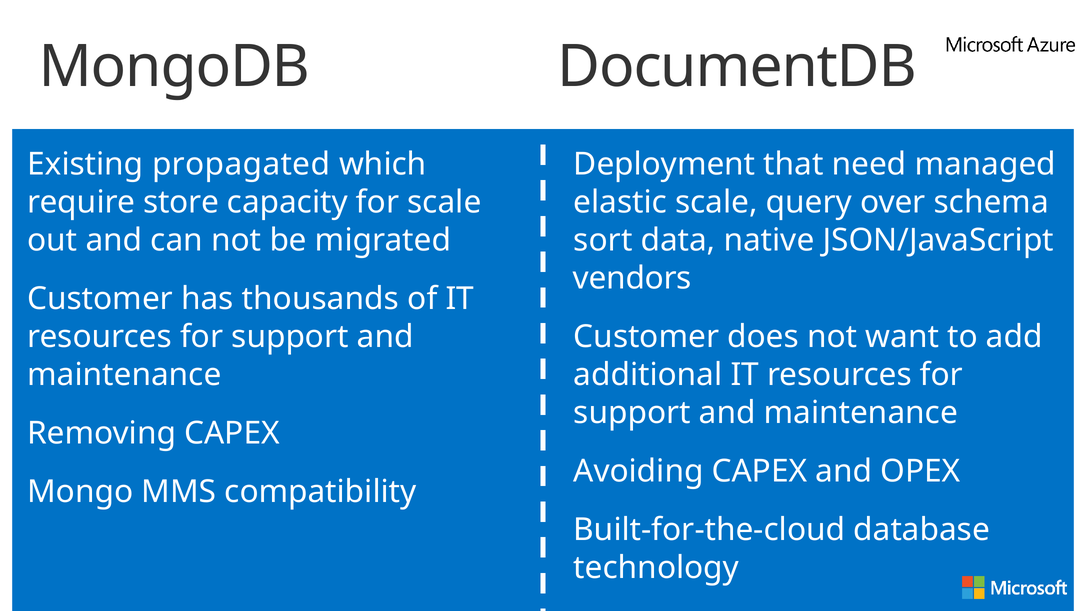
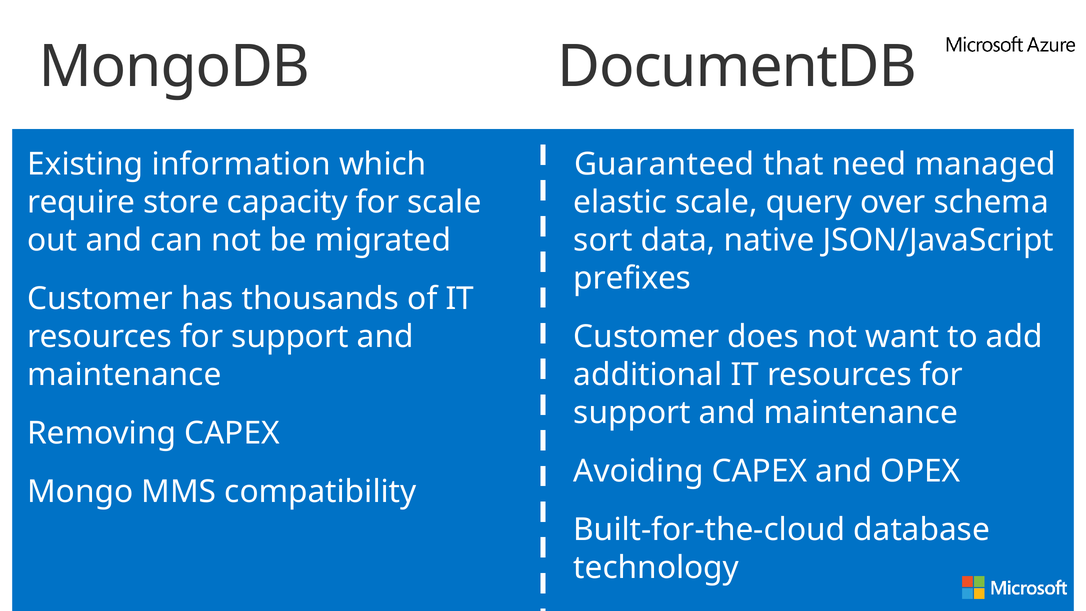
propagated: propagated -> information (241, 164)
Deployment: Deployment -> Guaranteed (664, 164)
vendors: vendors -> prefixes (632, 278)
